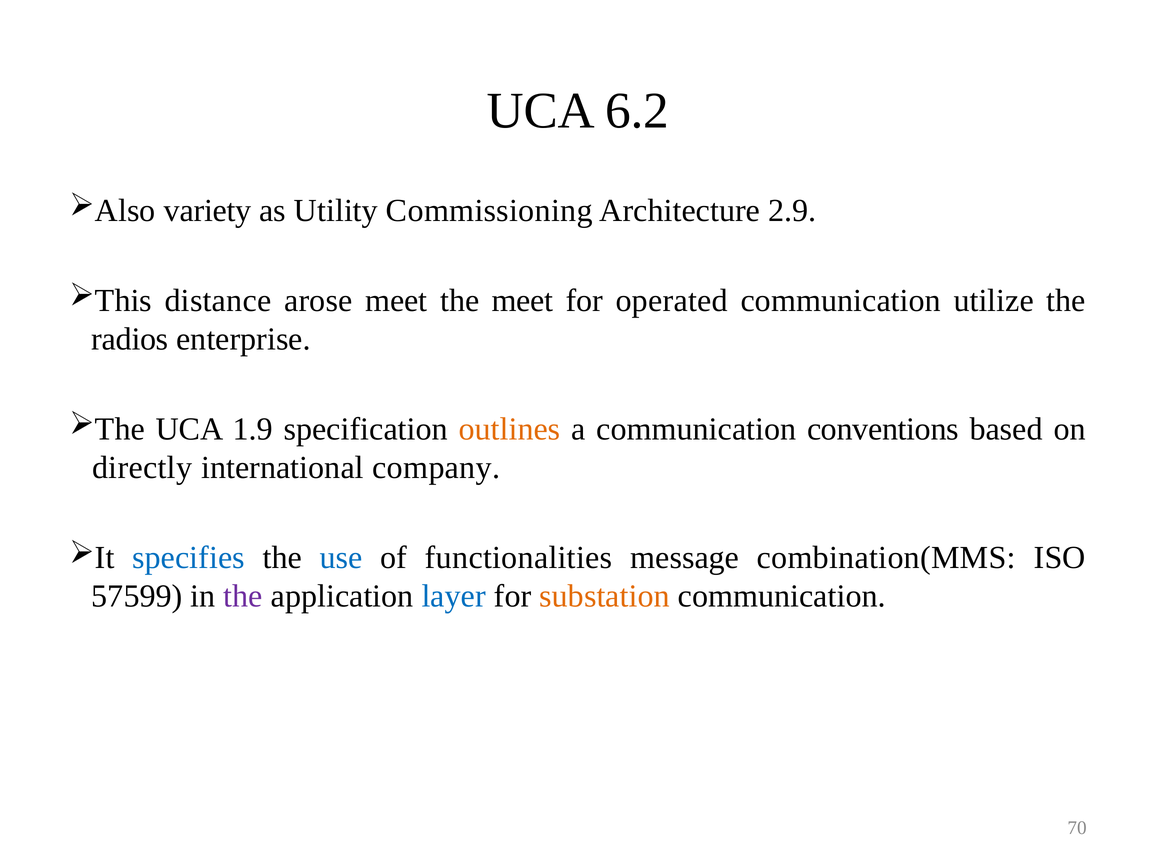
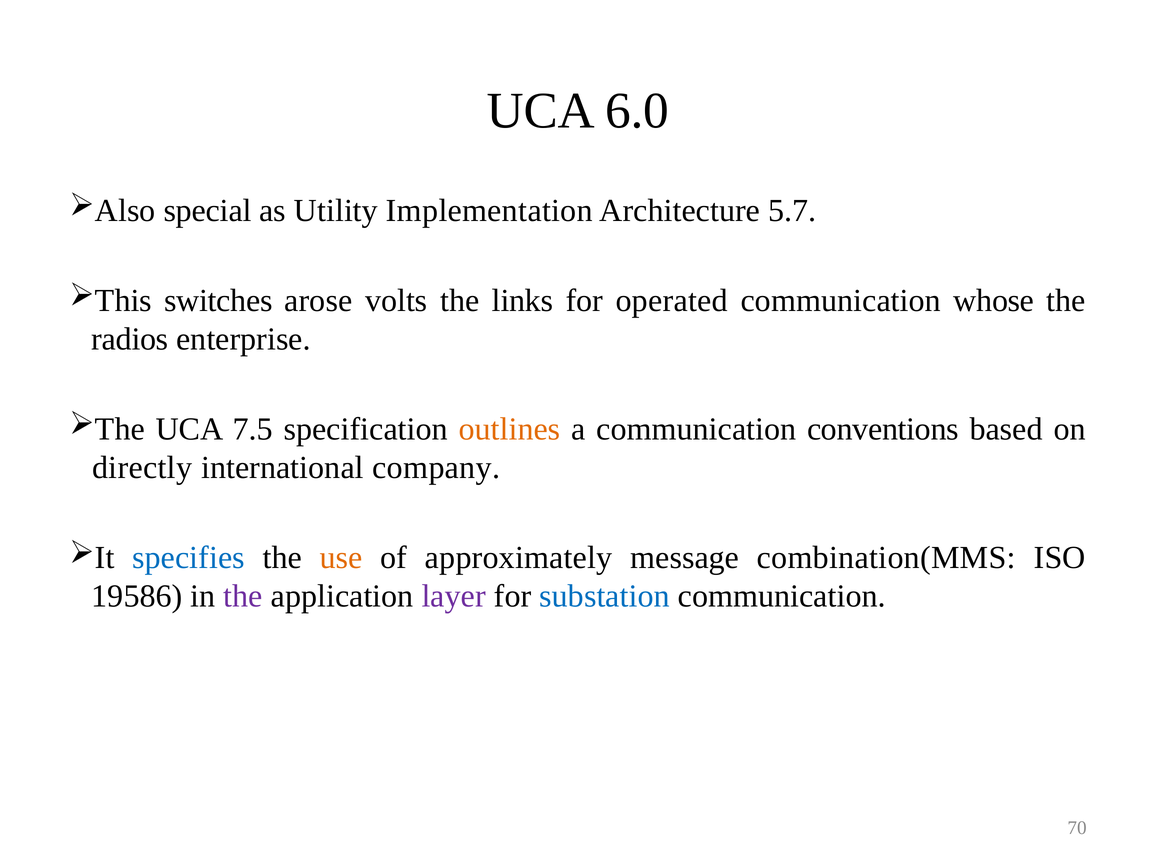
6.2: 6.2 -> 6.0 (637, 111)
variety: variety -> special (208, 210)
Commissioning: Commissioning -> Implementation (489, 210)
2.9: 2.9 -> 5.7 (792, 210)
distance: distance -> switches (218, 300)
arose meet: meet -> volts (396, 300)
the meet: meet -> links (523, 300)
utilize: utilize -> whose (994, 300)
1.9: 1.9 -> 7.5 (253, 429)
use colour: blue -> orange (341, 558)
functionalities: functionalities -> approximately (519, 558)
57599: 57599 -> 19586 (137, 596)
layer colour: blue -> purple (454, 596)
substation colour: orange -> blue (605, 596)
